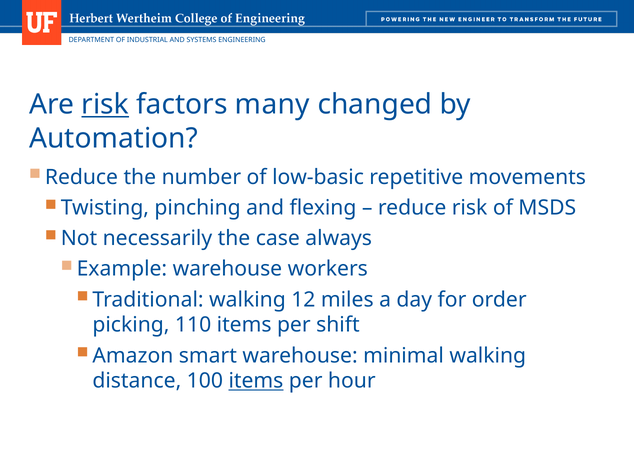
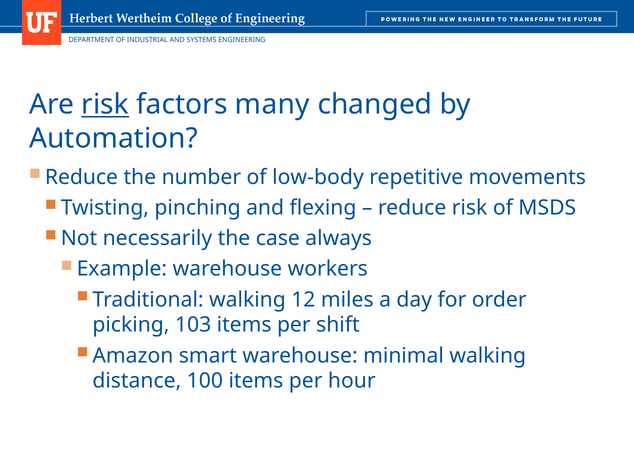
low-basic: low-basic -> low-body (318, 177)
110: 110 -> 103 (193, 325)
items underline: present -> none (256, 381)
